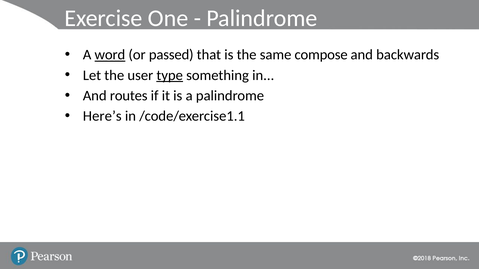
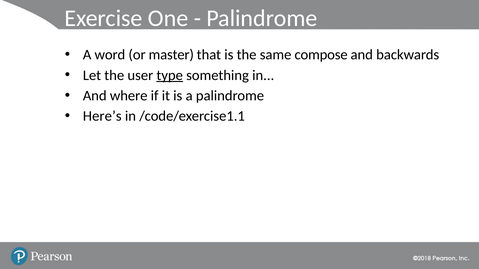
word underline: present -> none (110, 55)
or passed: passed -> master (171, 55)
routes: routes -> where (129, 96)
